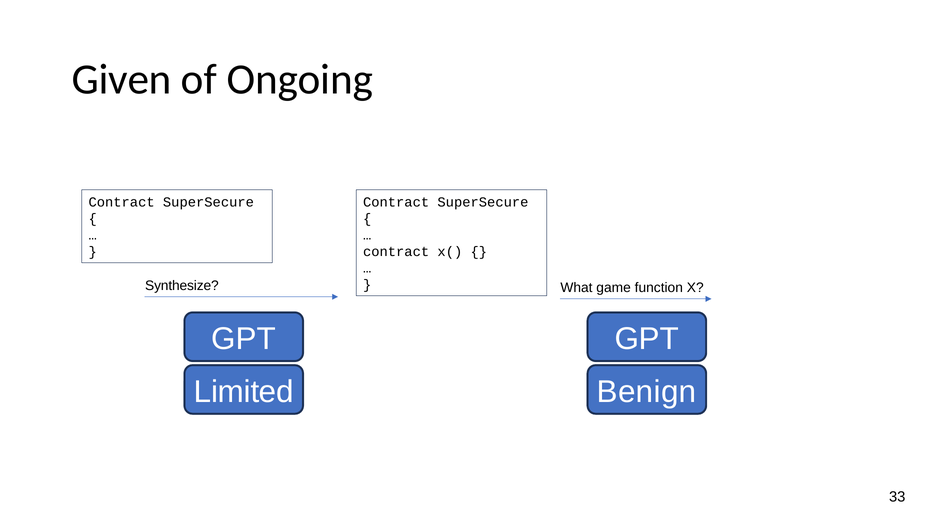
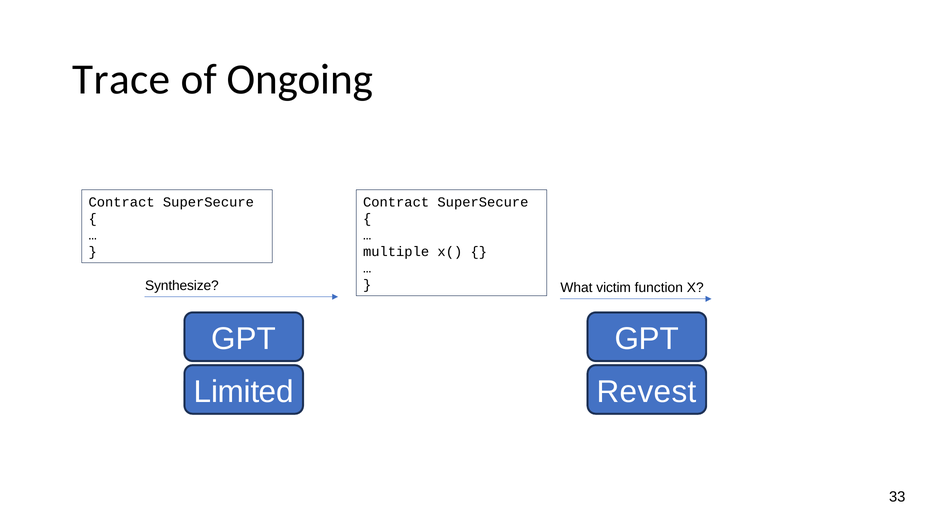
Given: Given -> Trace (121, 79)
contract: contract -> multiple (396, 252)
game: game -> victim (614, 288)
Benign: Benign -> Revest (647, 392)
